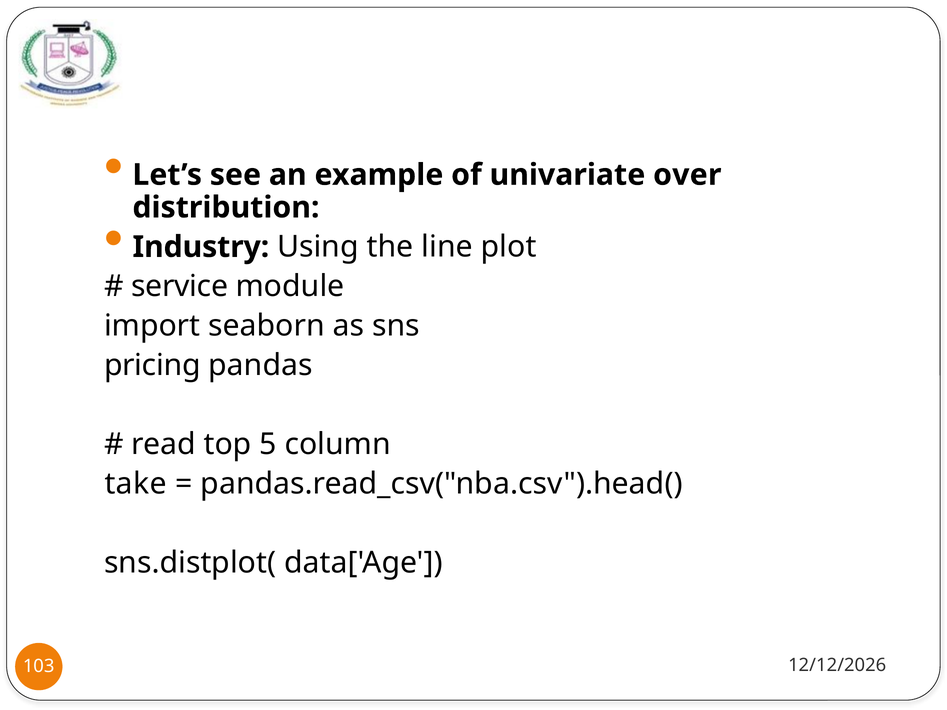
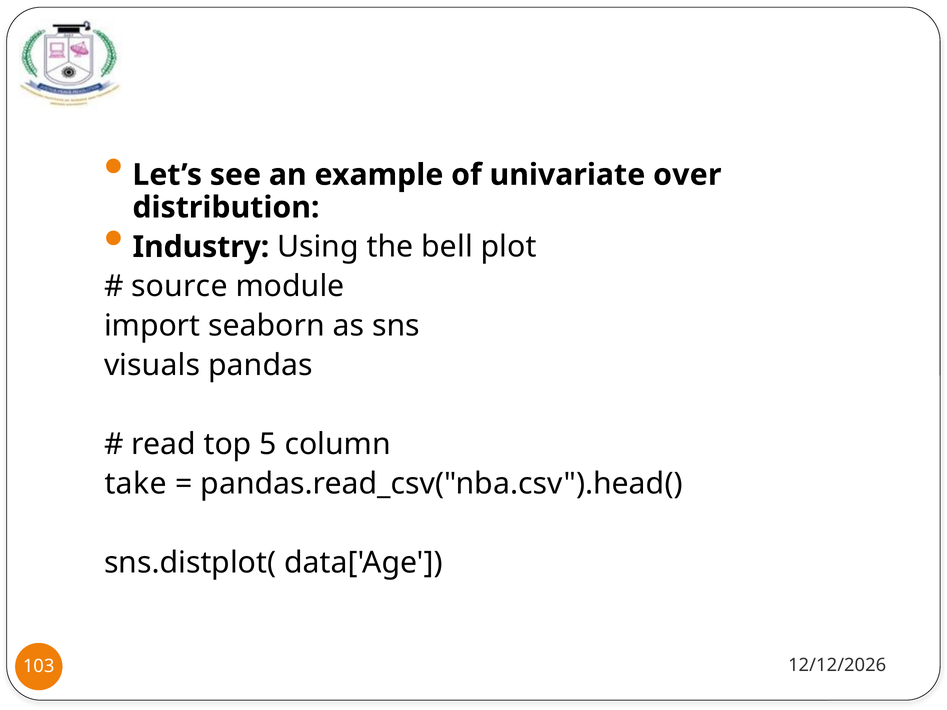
line: line -> bell (447, 247)
service: service -> source (179, 287)
pricing: pricing -> visuals (152, 366)
